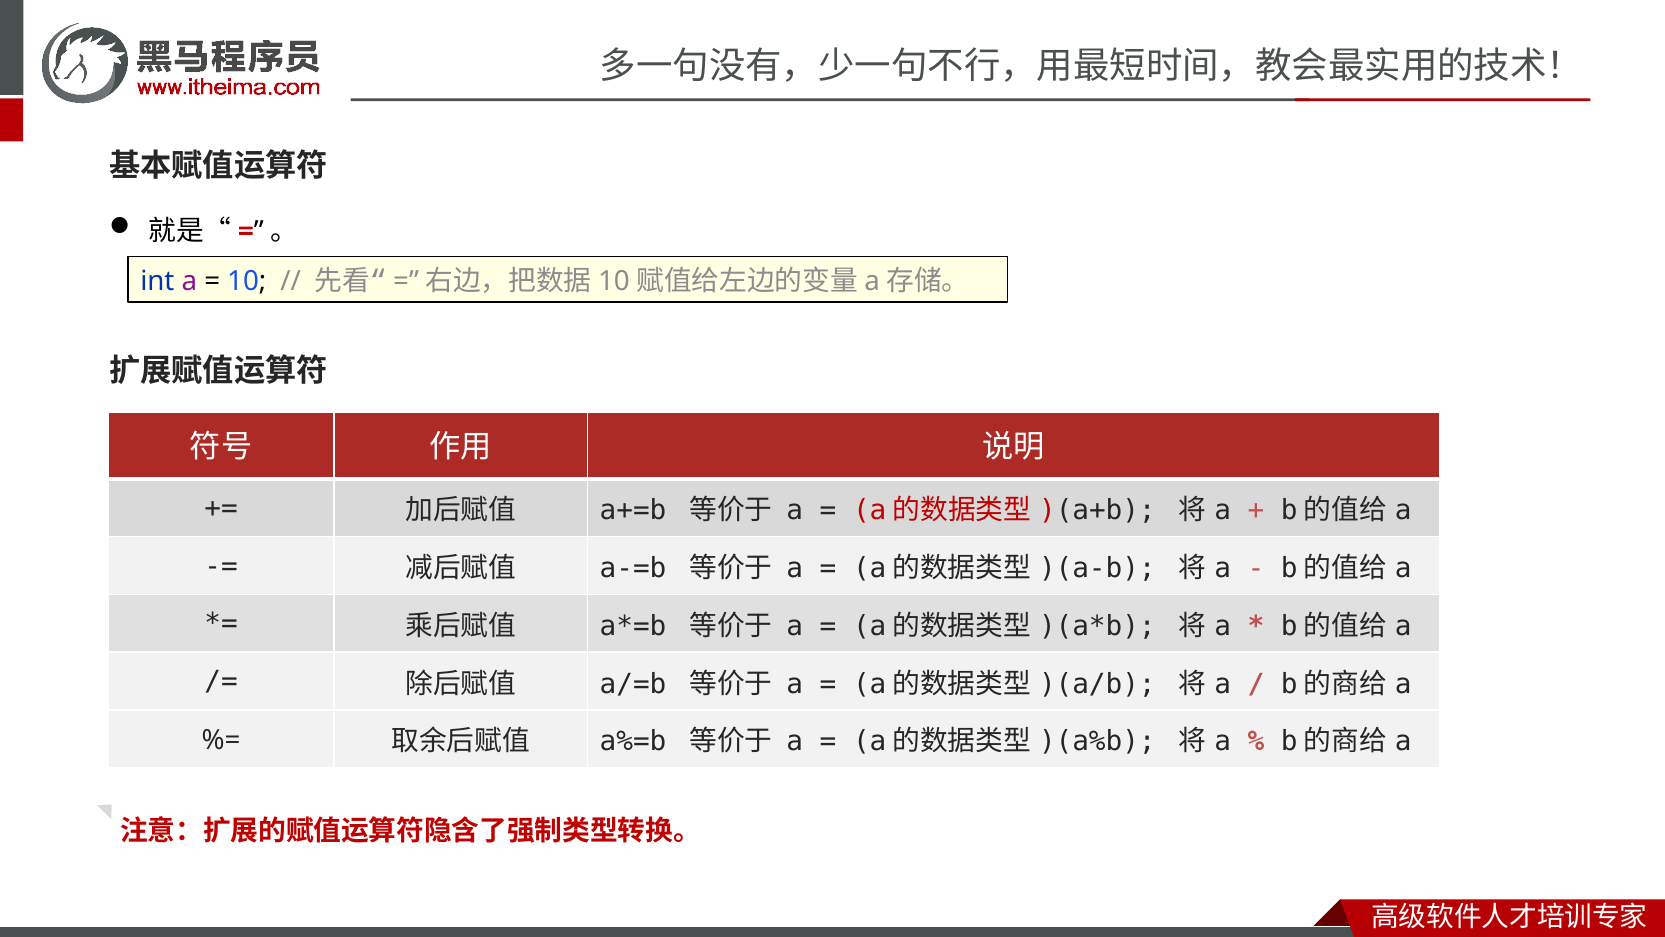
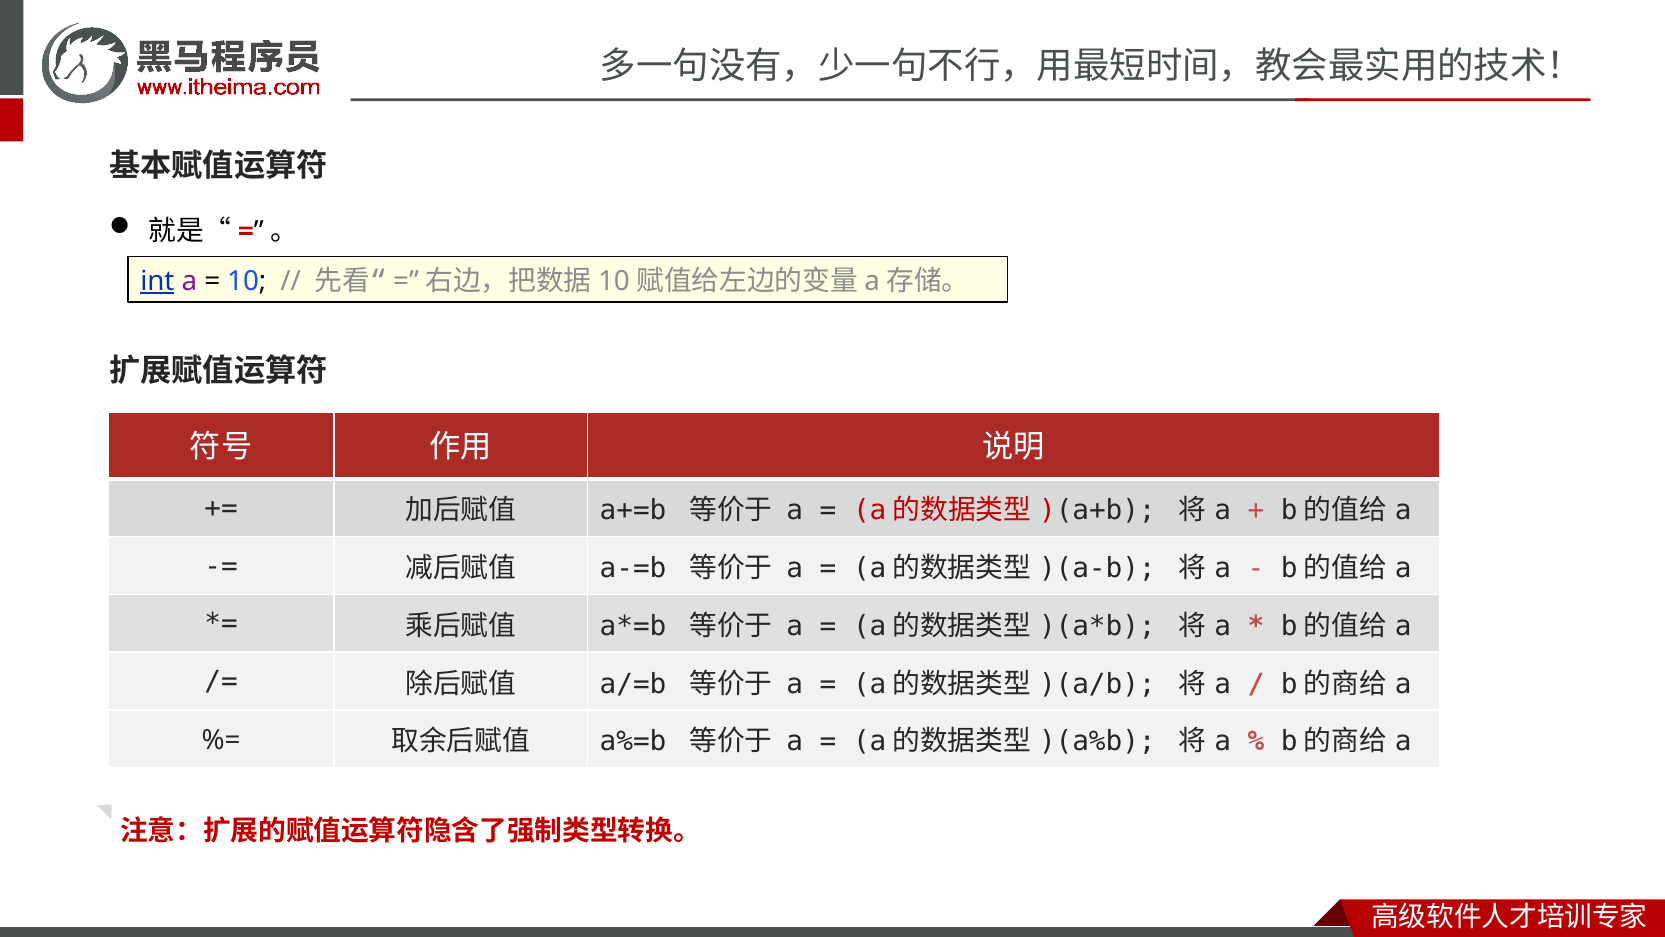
int underline: none -> present (157, 281)
